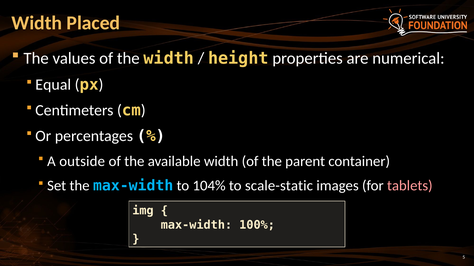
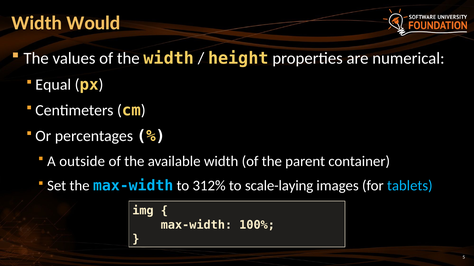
Placed: Placed -> Would (94, 23)
104%: 104% -> 312% (209, 186)
scale-static: scale-static -> scale-laying (279, 186)
tablets colour: pink -> light blue (410, 186)
